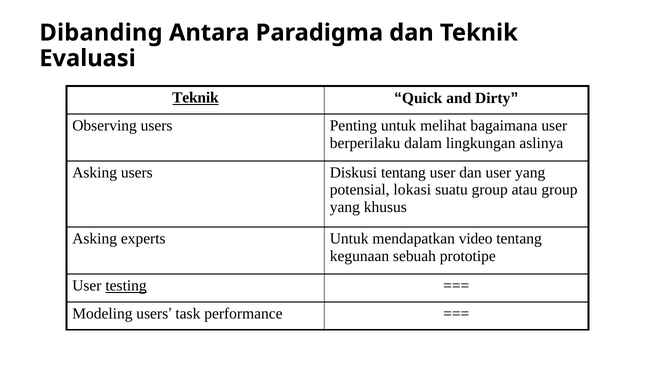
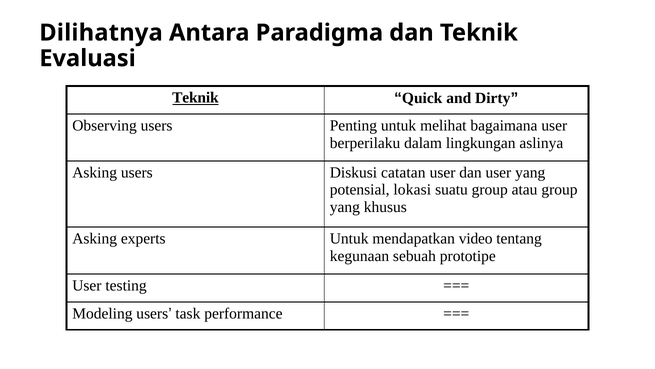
Dibanding: Dibanding -> Dilihatnya (101, 33)
Diskusi tentang: tentang -> catatan (403, 172)
testing underline: present -> none (126, 285)
